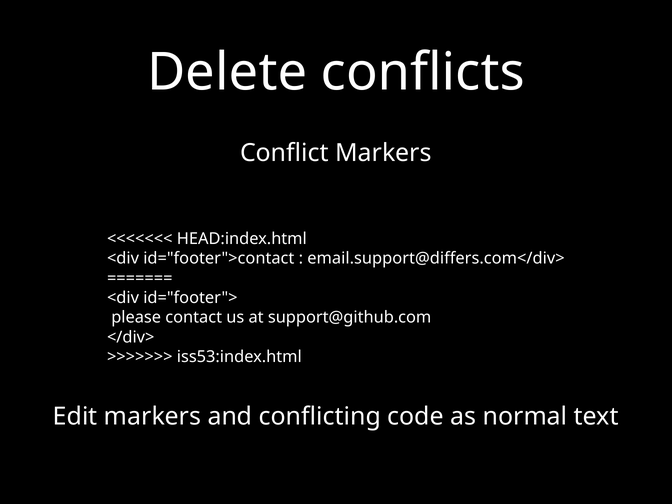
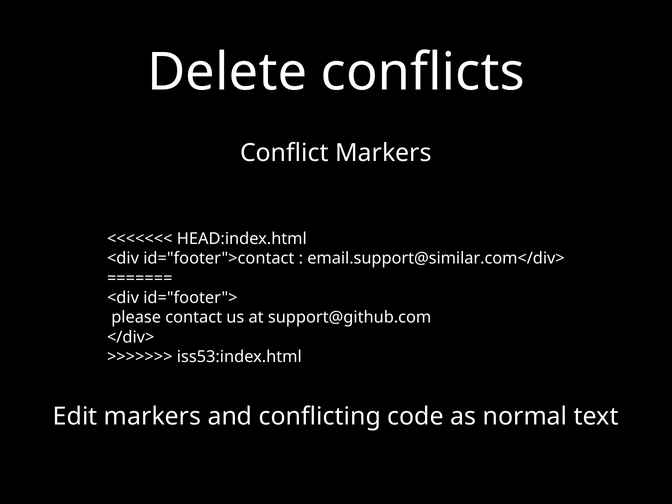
email.support@differs.com</div>: email.support@differs.com</div> -> email.support@similar.com</div> (436, 258)
